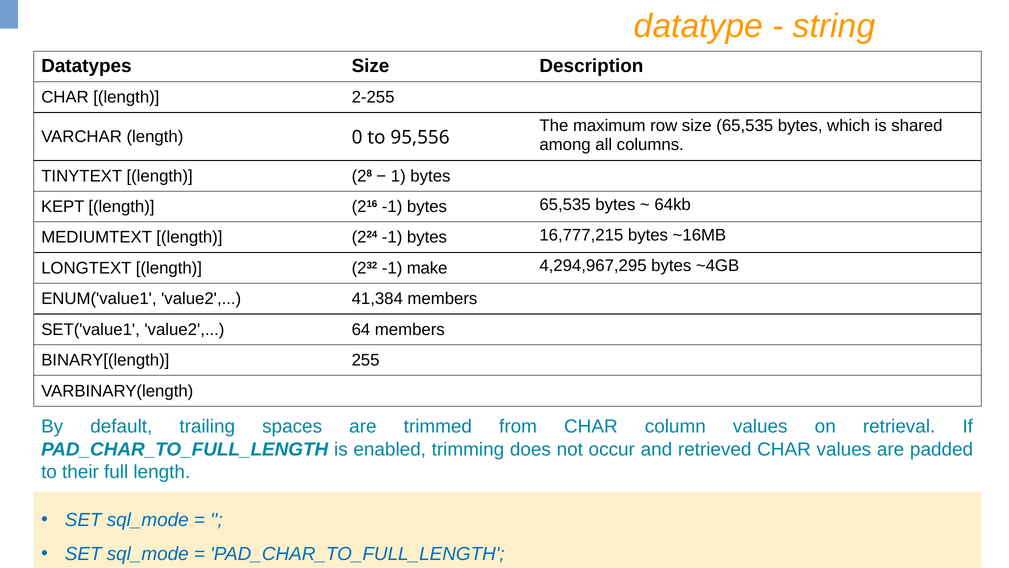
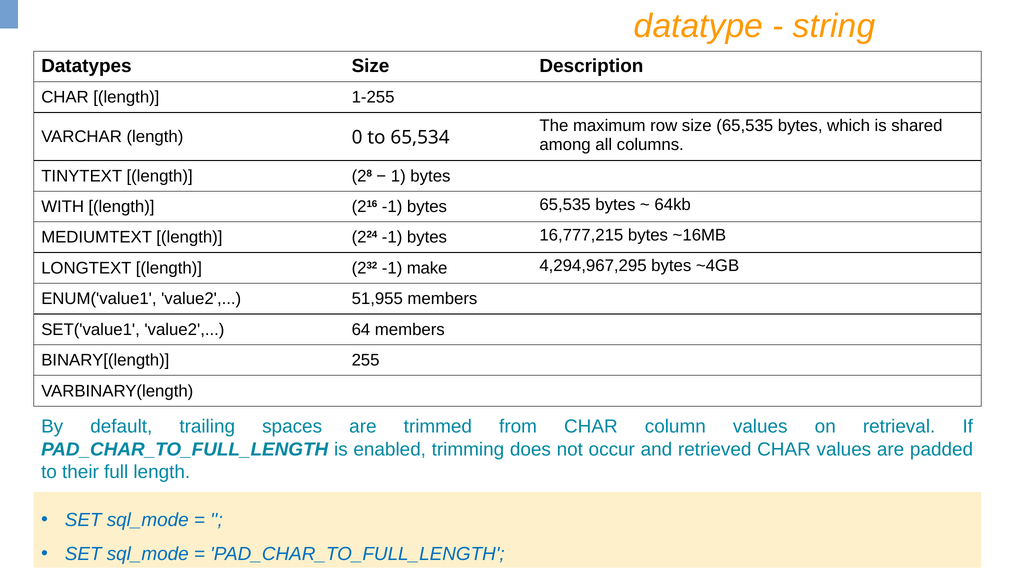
2-255: 2-255 -> 1-255 (373, 97)
95,556: 95,556 -> 65,534 (420, 137)
KEPT: KEPT -> WITH (63, 207)
41,384: 41,384 -> 51,955 (377, 299)
